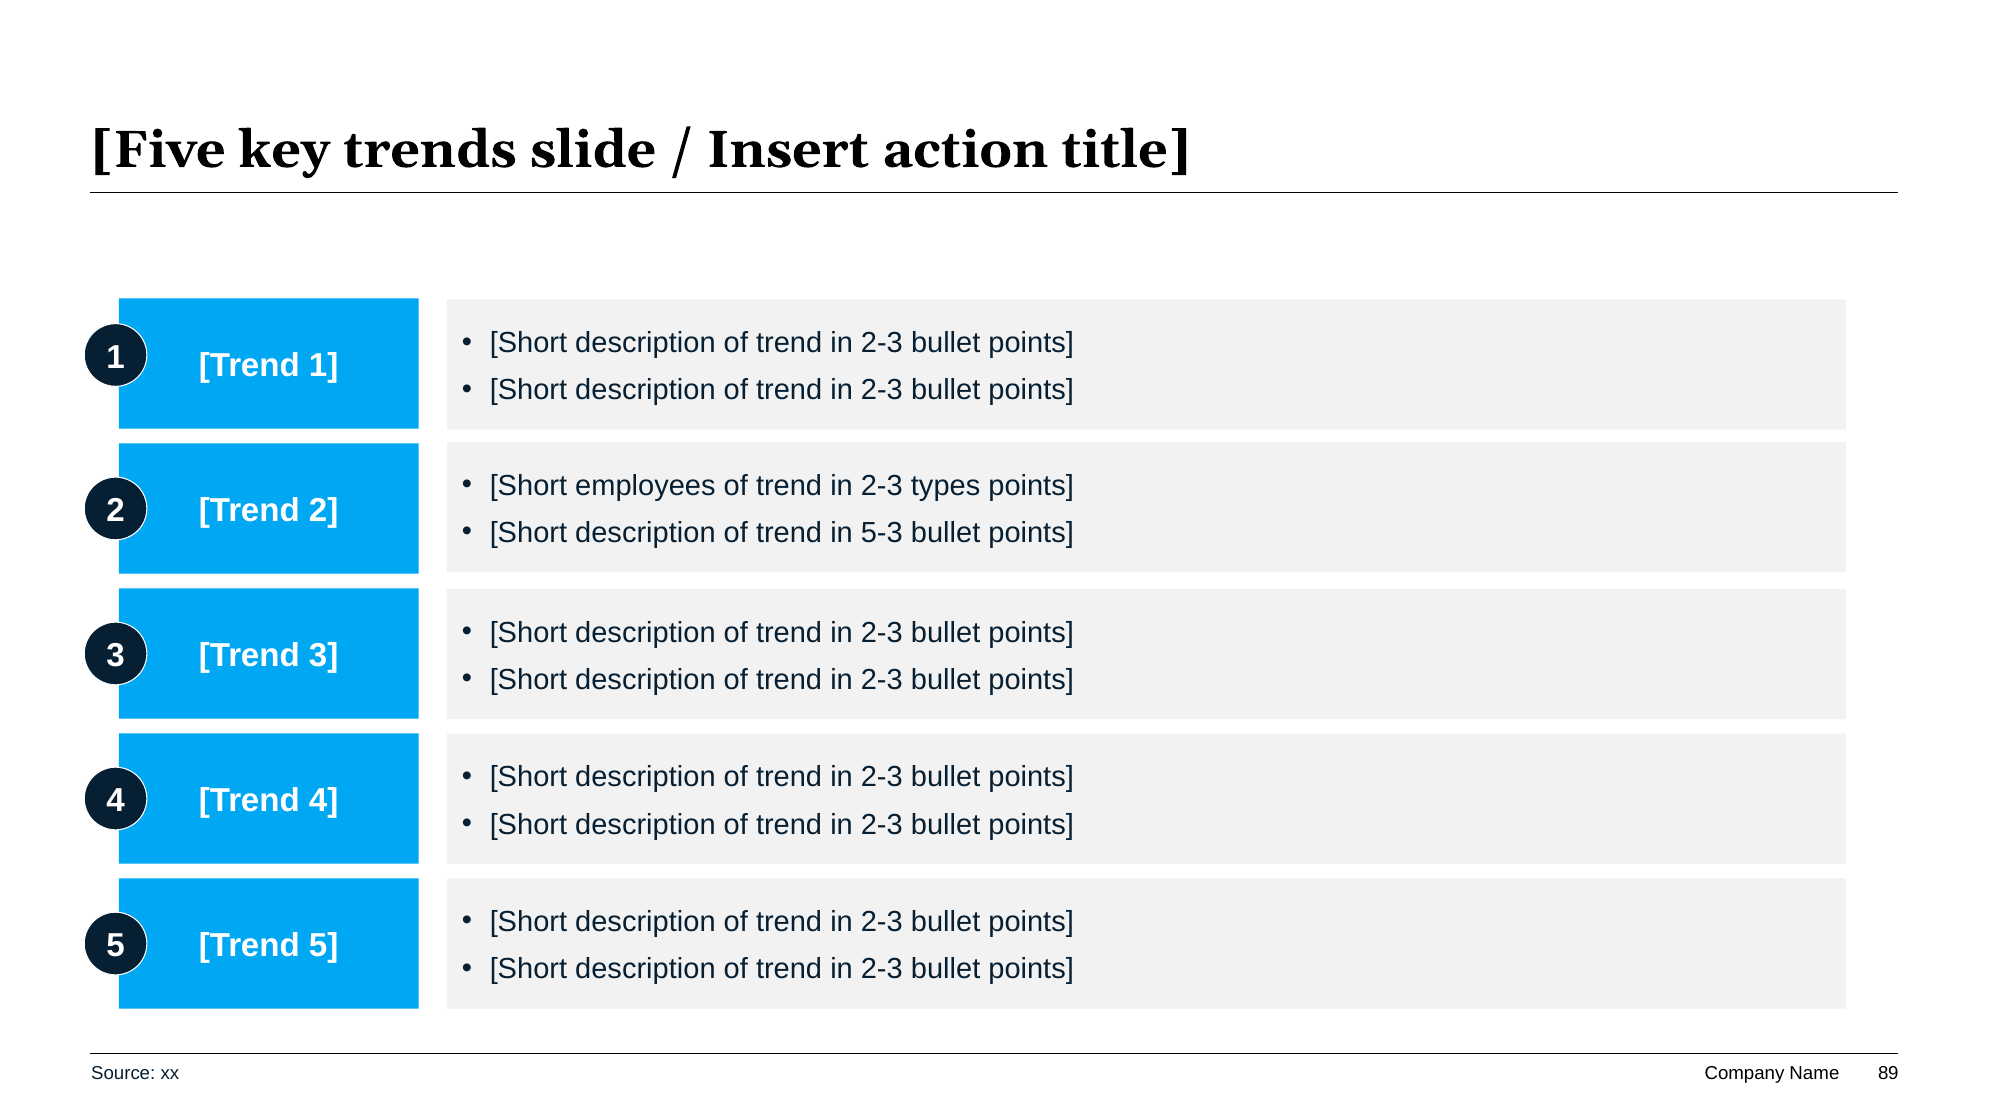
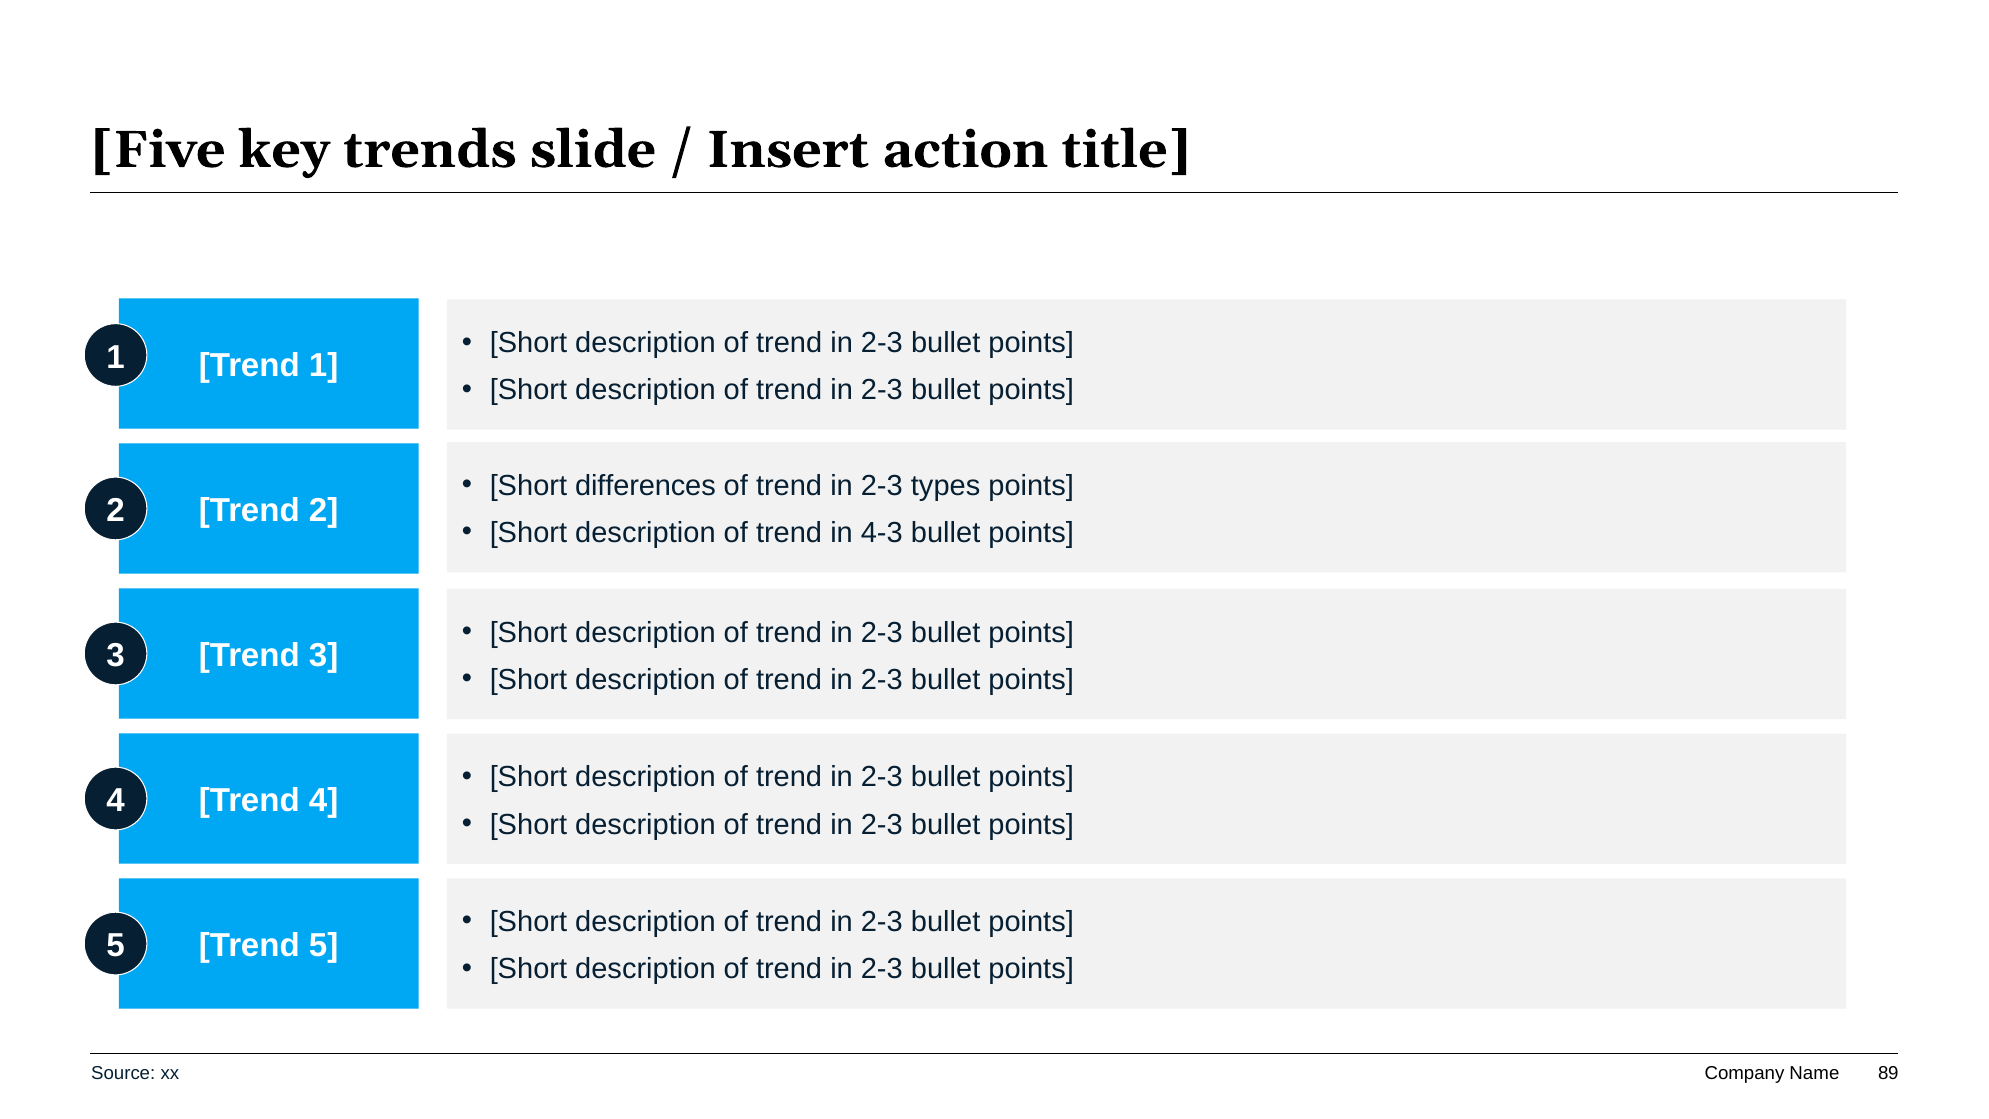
employees: employees -> differences (645, 486)
5-3: 5-3 -> 4-3 (882, 533)
